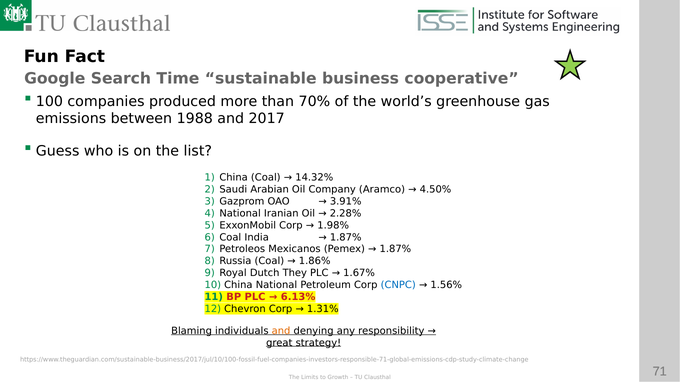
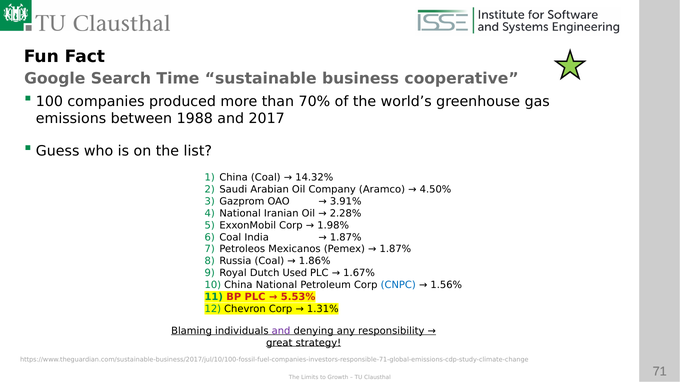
They: They -> Used (295, 273)
6.13%: 6.13% -> 5.53% (298, 297)
and colour: orange -> purple (281, 331)
